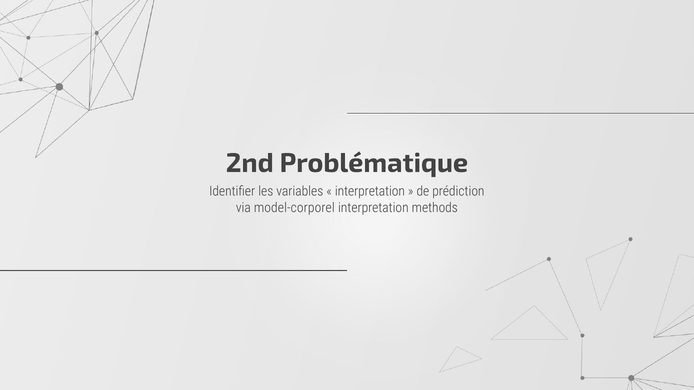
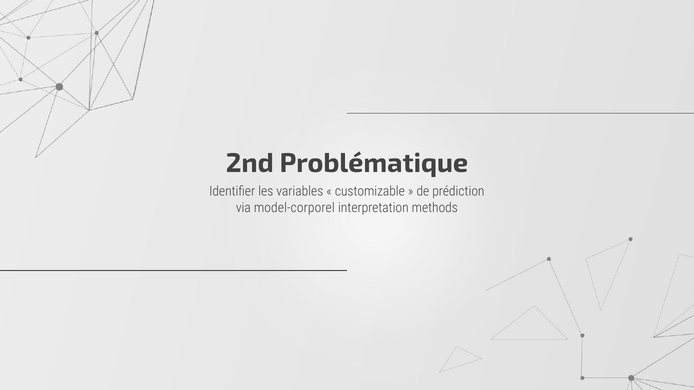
interpretation: interpretation -> customizable (370, 192)
